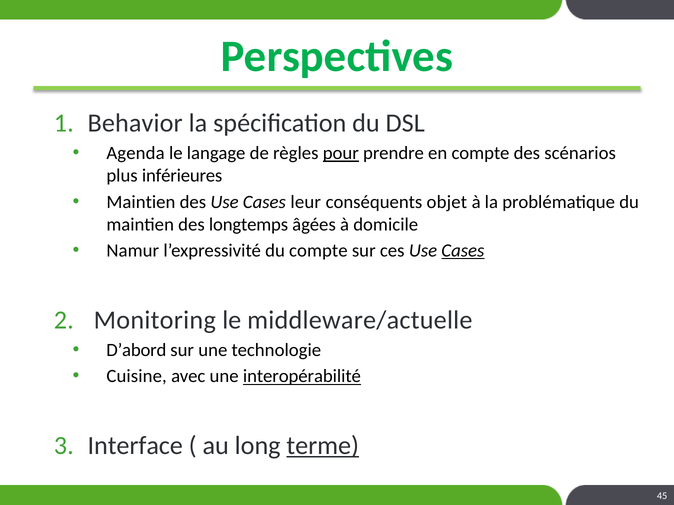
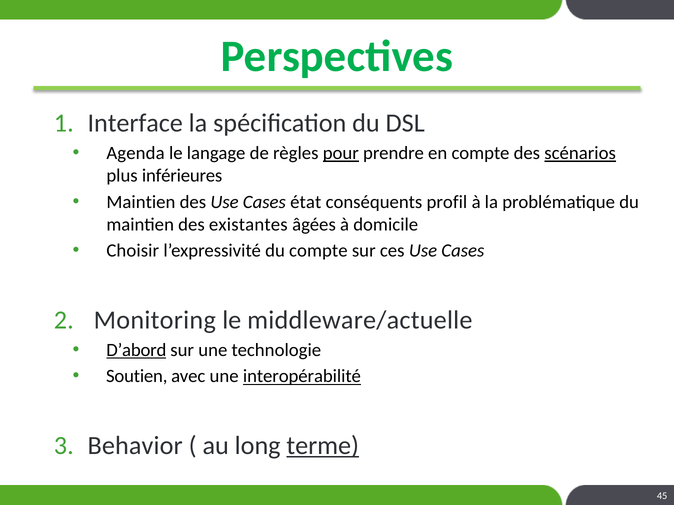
Behavior: Behavior -> Interface (135, 123)
scénarios underline: none -> present (580, 153)
leur: leur -> état (306, 202)
objet: objet -> profil (447, 202)
longtemps: longtemps -> existantes (248, 225)
Namur: Namur -> Choisir (133, 251)
Cases underline: present -> none (463, 251)
D’abord underline: none -> present (136, 350)
Cuisine: Cuisine -> Soutien (137, 377)
Interface: Interface -> Behavior (135, 446)
